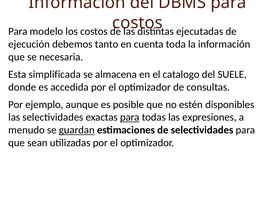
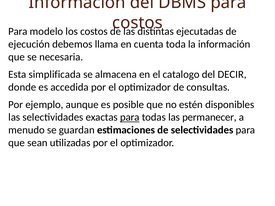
tanto: tanto -> llama (107, 44)
SUELE: SUELE -> DECIR (232, 74)
expresiones: expresiones -> permanecer (209, 117)
guardan underline: present -> none (77, 130)
